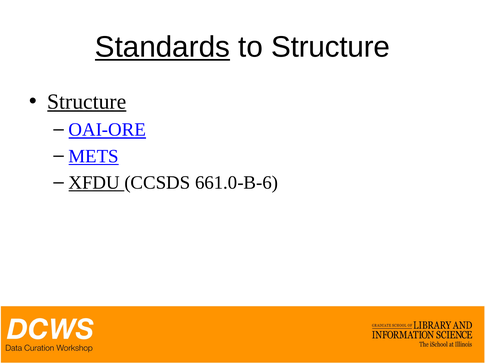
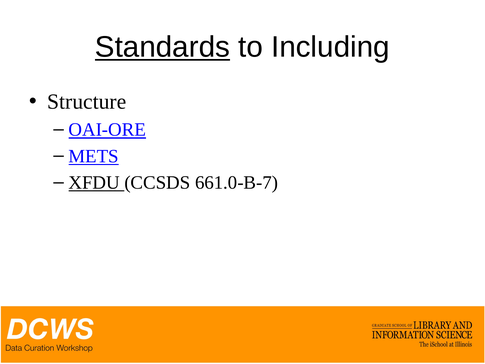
to Structure: Structure -> Including (330, 47)
Structure underline: present -> none (87, 102)
661.0-B-6: 661.0-B-6 -> 661.0-B-7 (237, 182)
